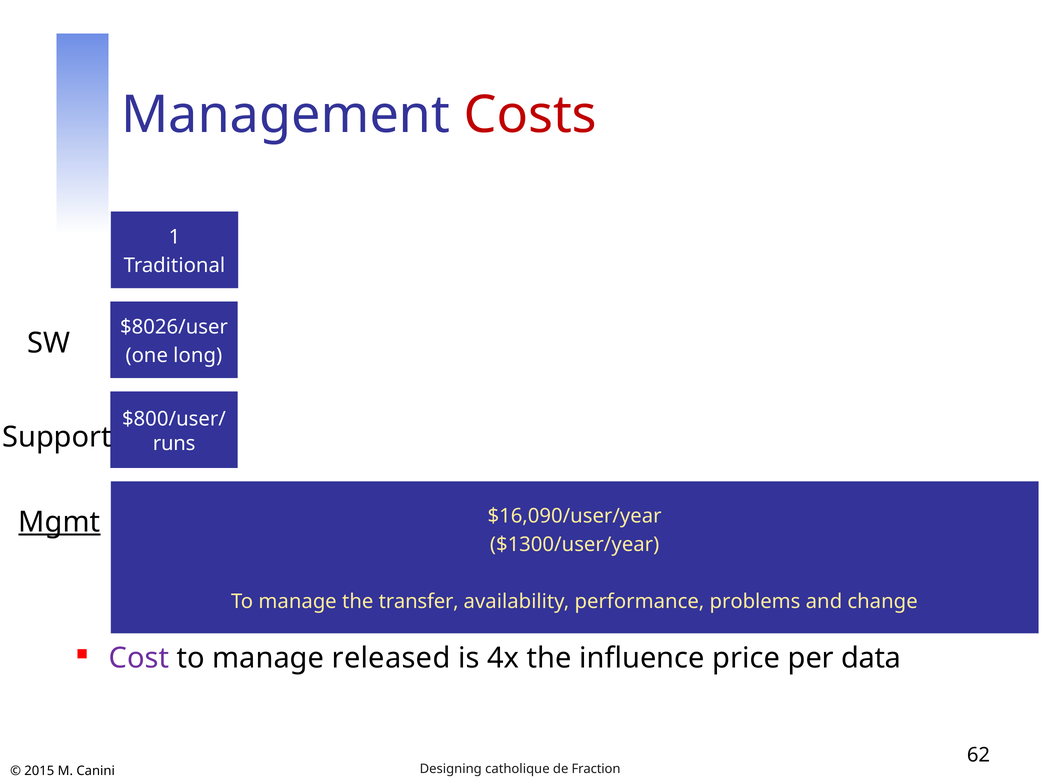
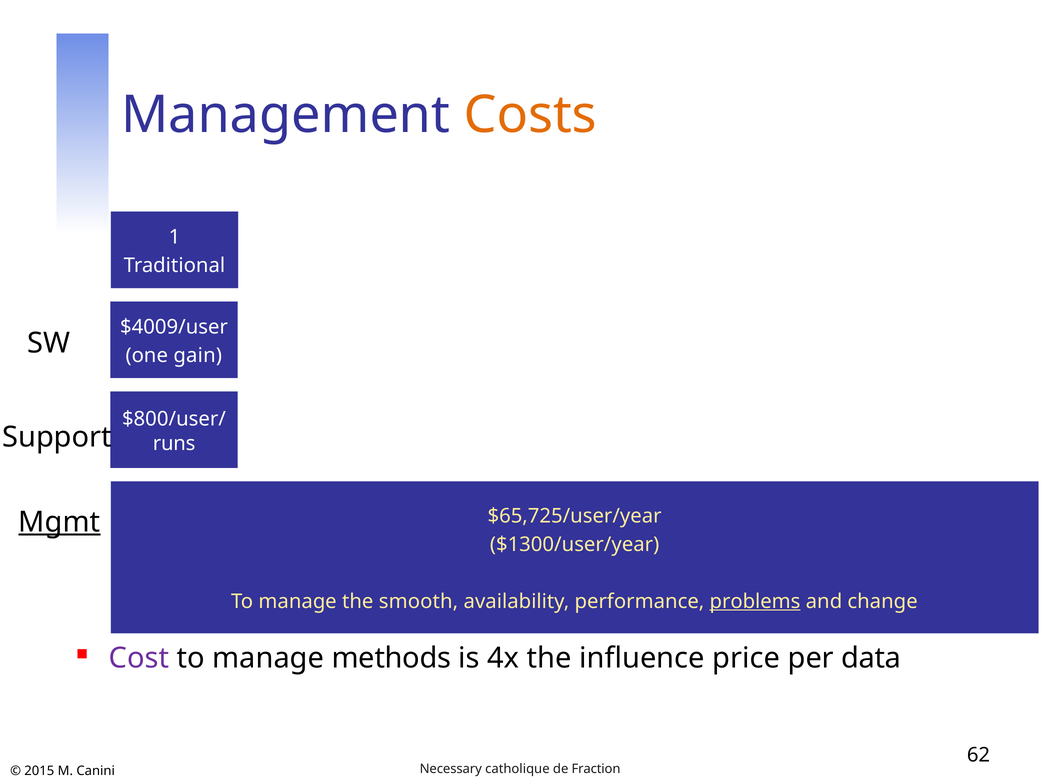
Costs colour: red -> orange (530, 115)
$8026/user: $8026/user -> $4009/user (174, 327)
long: long -> gain (198, 355)
$16,090/user/year: $16,090/user/year -> $65,725/user/year (575, 516)
transfer: transfer -> smooth (418, 601)
problems underline: none -> present (755, 601)
released: released -> methods (391, 658)
Designing: Designing -> Necessary (451, 769)
